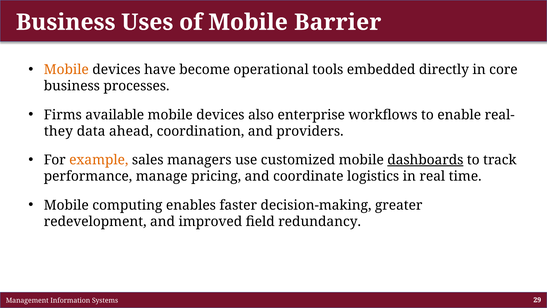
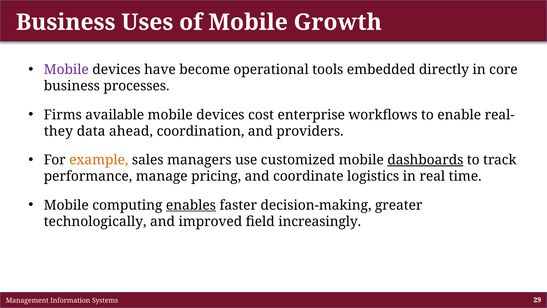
Barrier: Barrier -> Growth (338, 22)
Mobile colour: orange -> purple (66, 70)
also: also -> cost (261, 115)
enables underline: none -> present (191, 205)
redevelopment: redevelopment -> technologically (95, 221)
redundancy: redundancy -> increasingly (320, 221)
